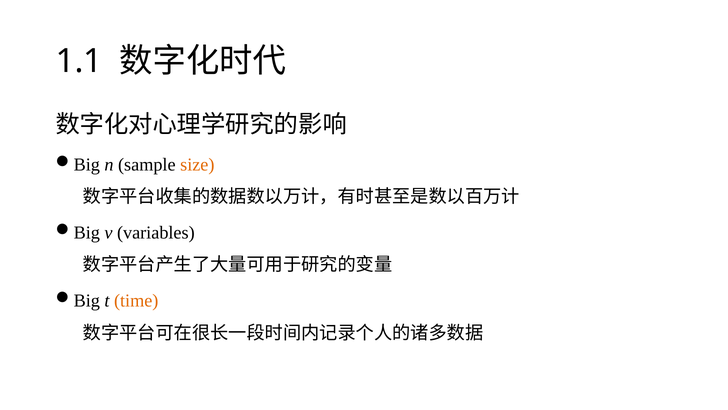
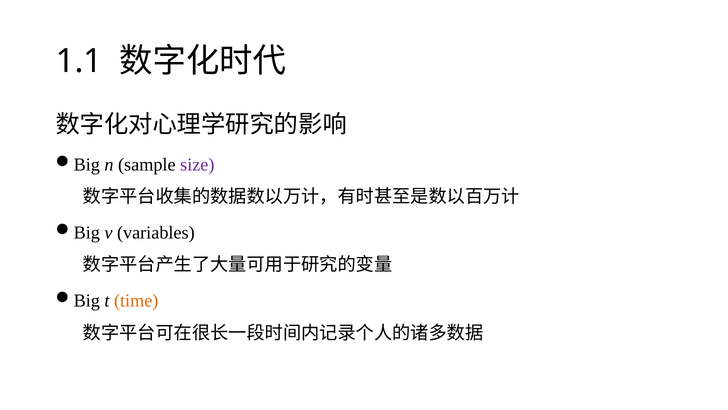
size colour: orange -> purple (197, 164)
